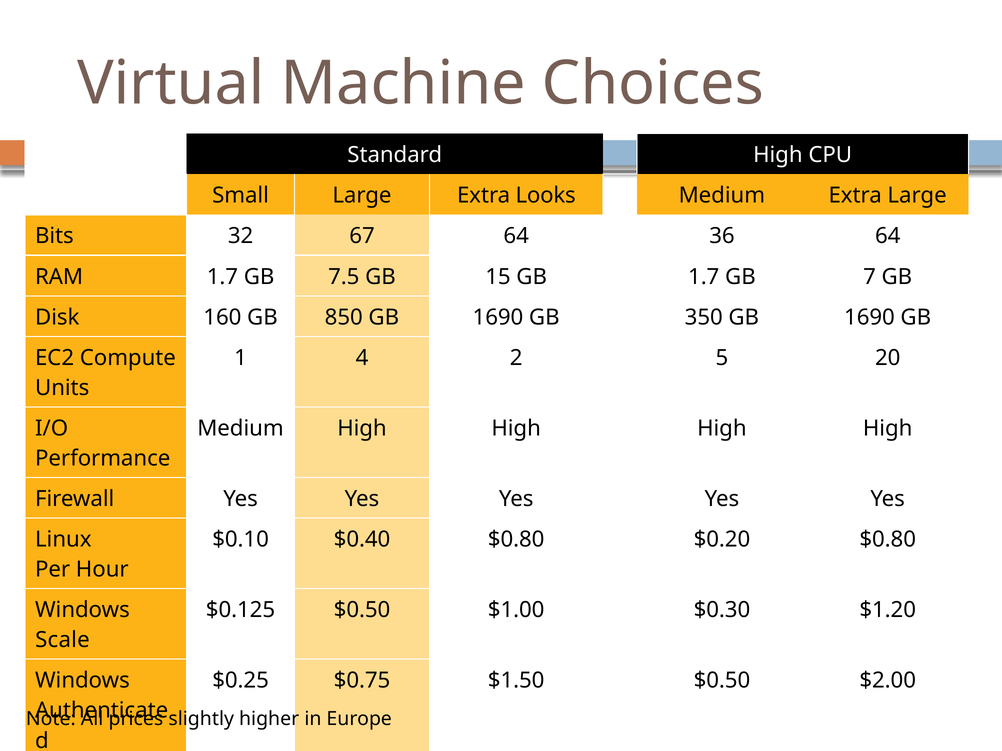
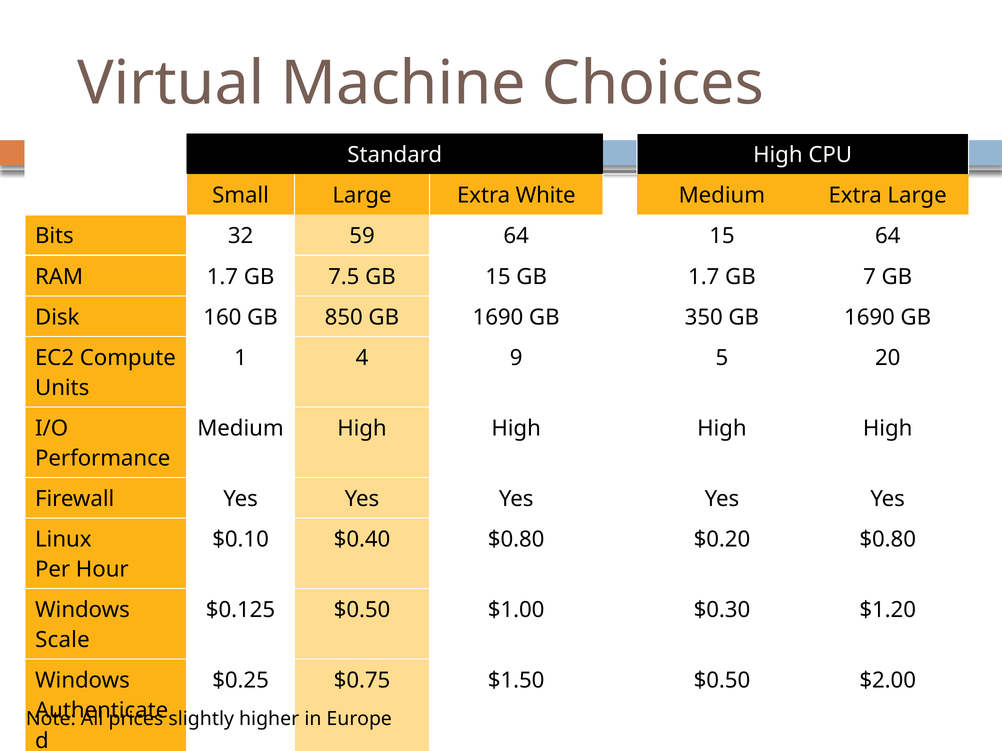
Looks: Looks -> White (546, 196)
67: 67 -> 59 (362, 236)
64 36: 36 -> 15 (722, 236)
2: 2 -> 9 (516, 358)
